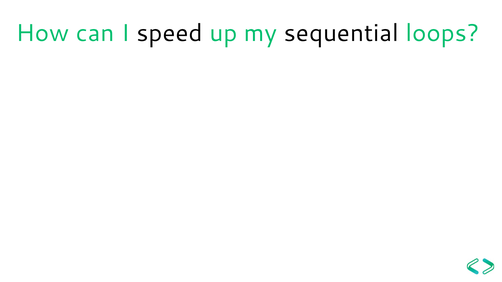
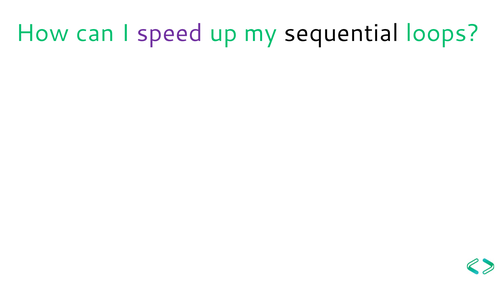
speed colour: black -> purple (170, 33)
